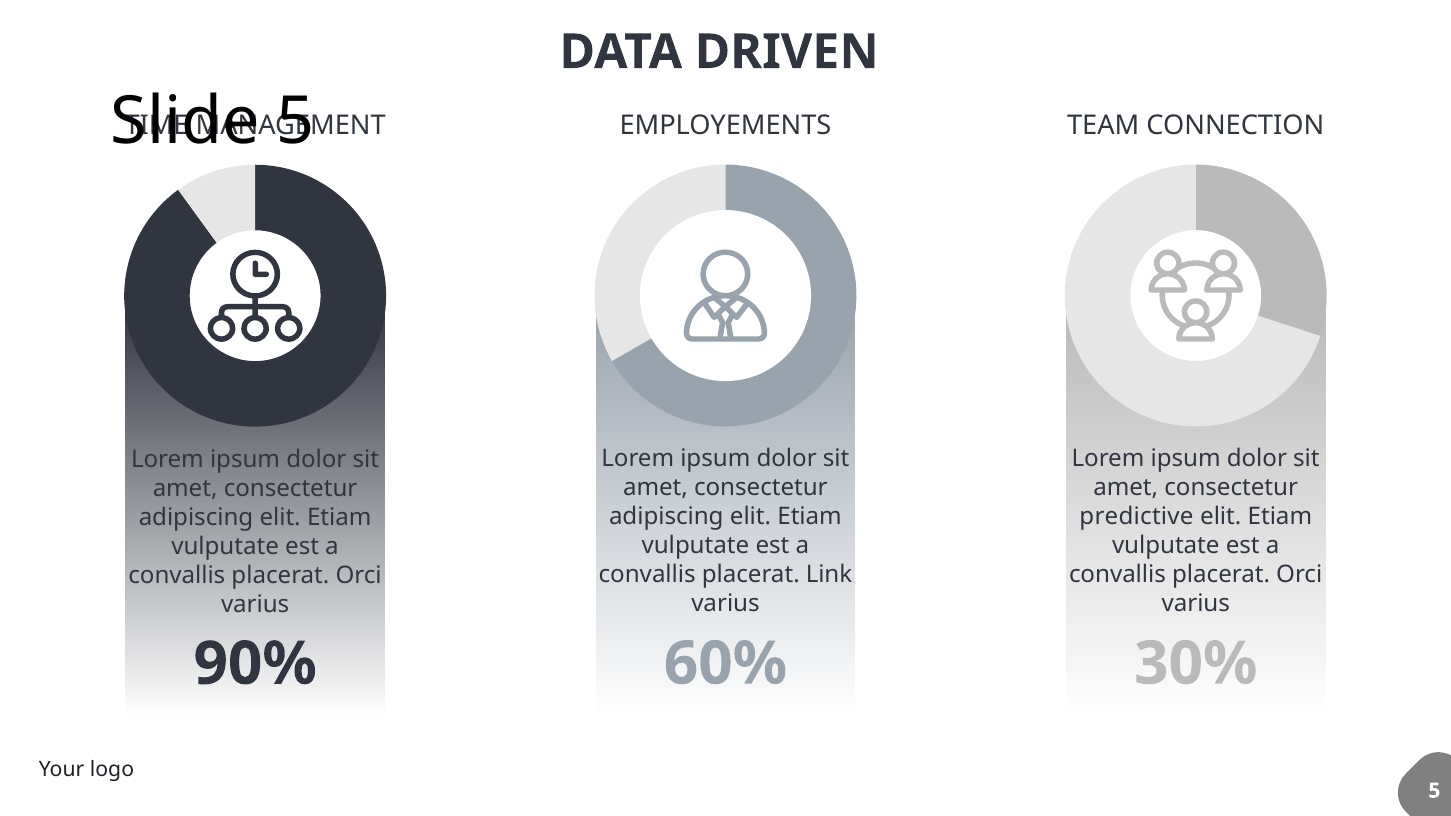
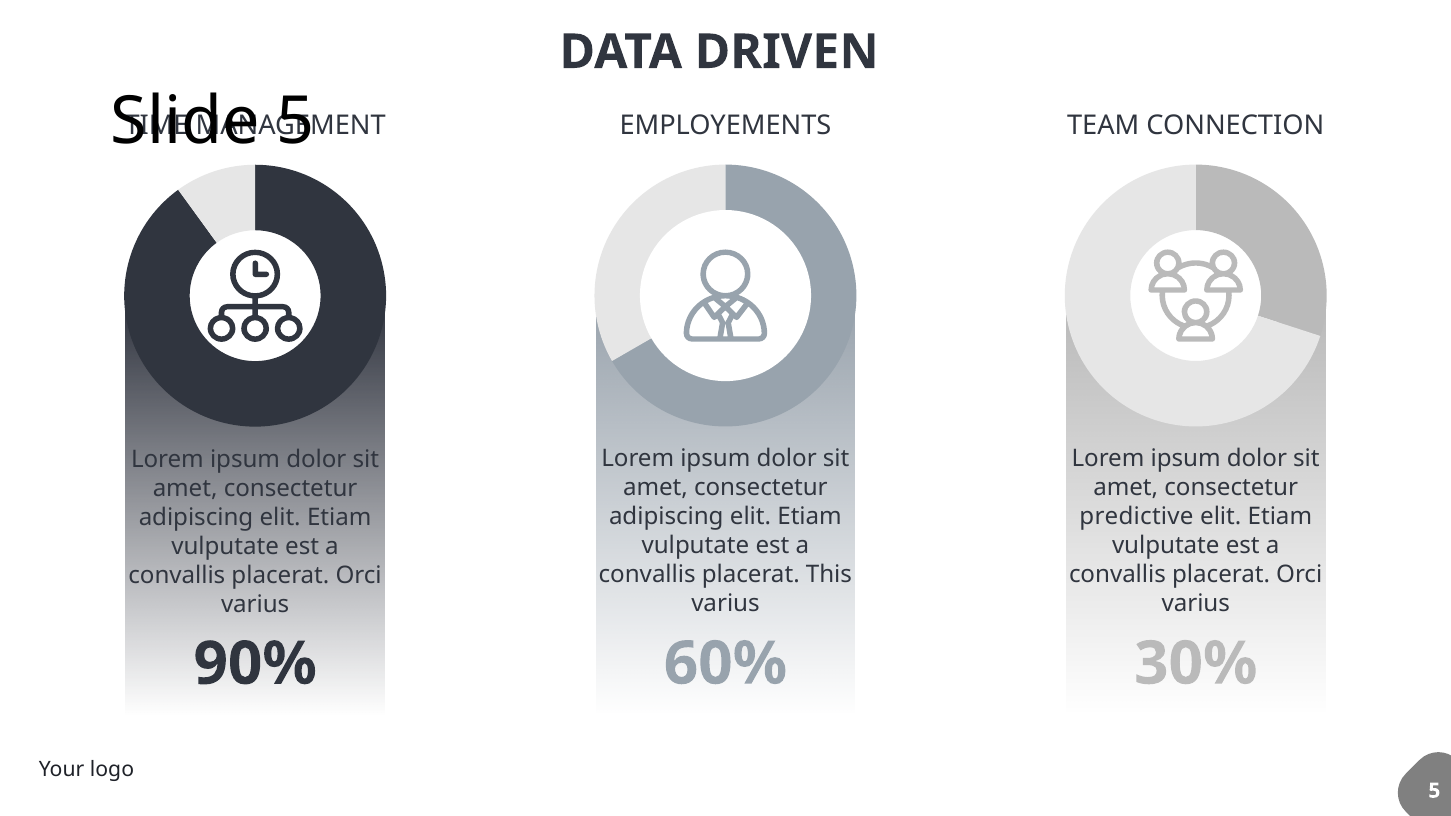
Link: Link -> This (829, 575)
